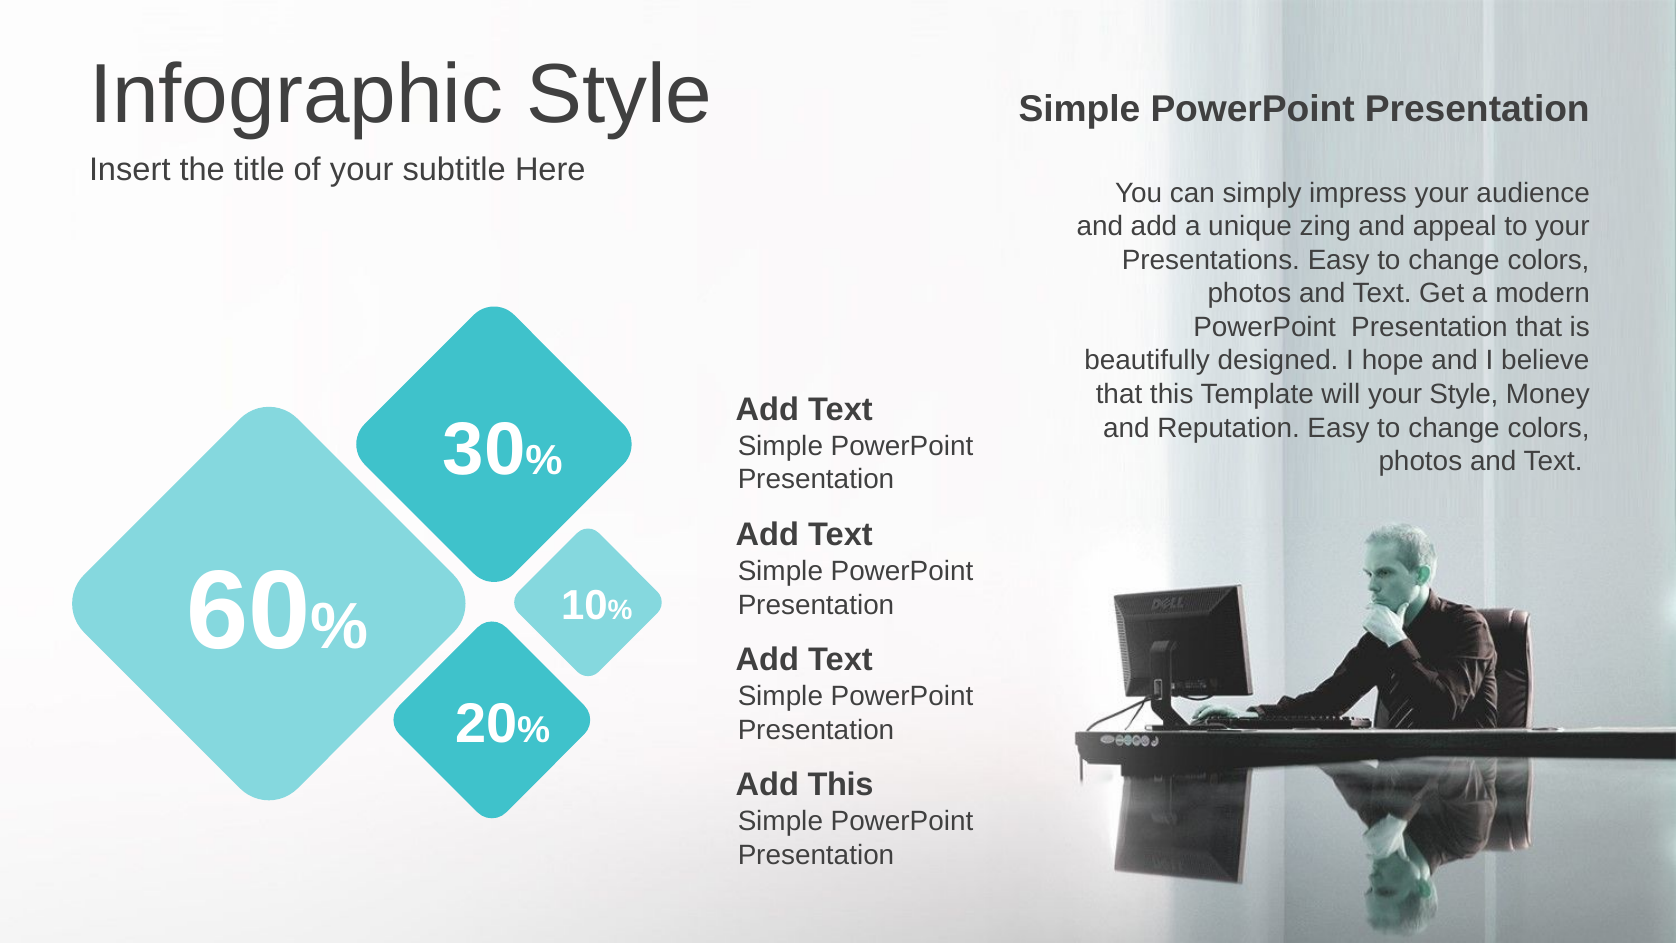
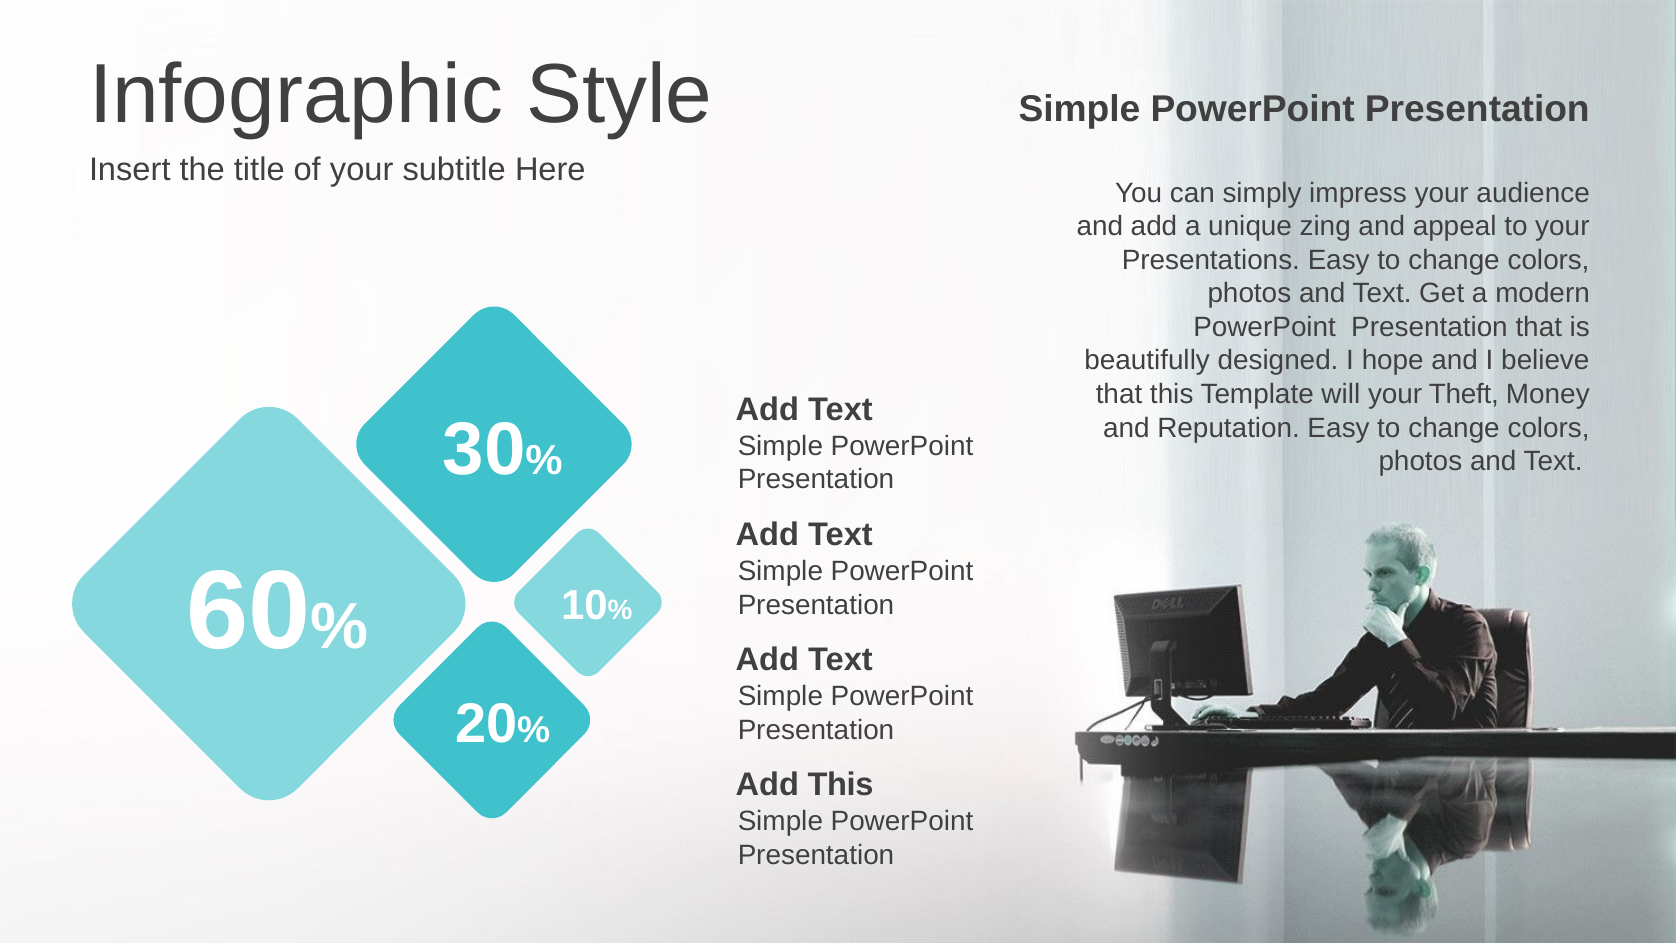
your Style: Style -> Theft (1464, 394)
